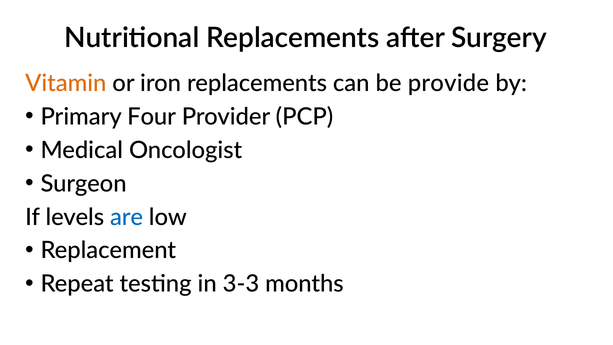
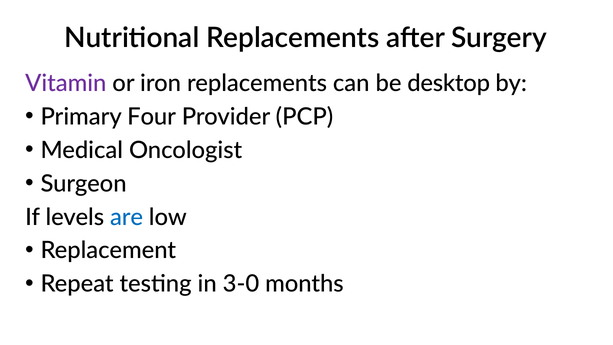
Vitamin colour: orange -> purple (66, 83)
provide: provide -> desktop (449, 83)
3-3: 3-3 -> 3-0 (241, 284)
